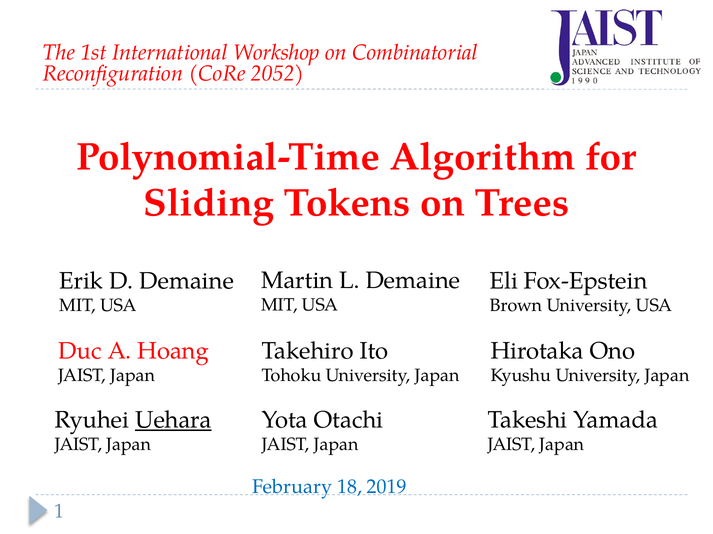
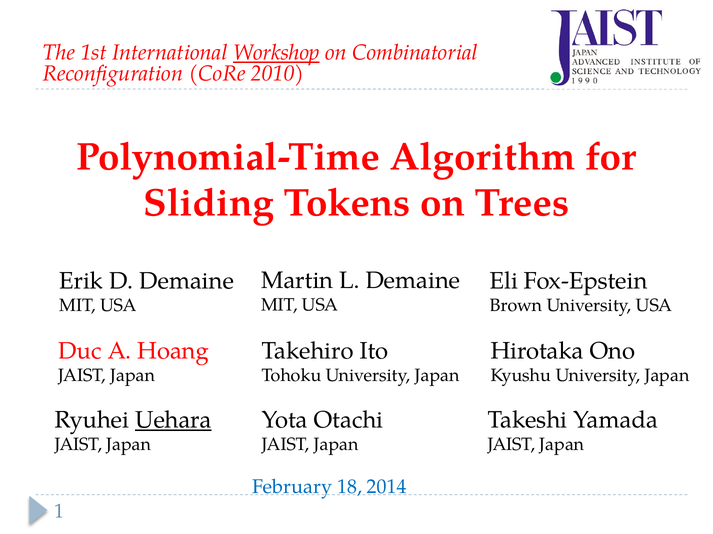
Workshop underline: none -> present (276, 53)
2052: 2052 -> 2010 (278, 74)
2019: 2019 -> 2014 (387, 487)
